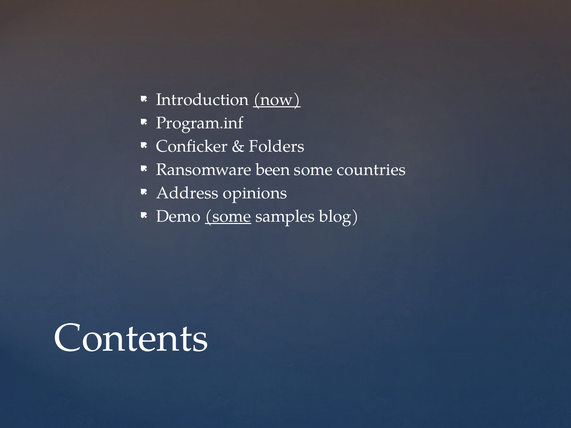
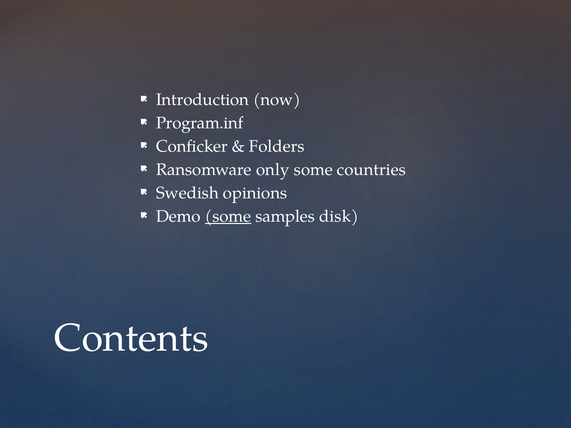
now underline: present -> none (277, 100)
been: been -> only (273, 170)
Address: Address -> Swedish (187, 193)
blog: blog -> disk (339, 216)
